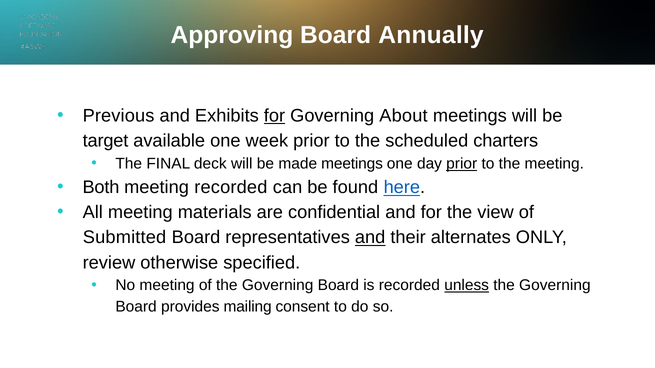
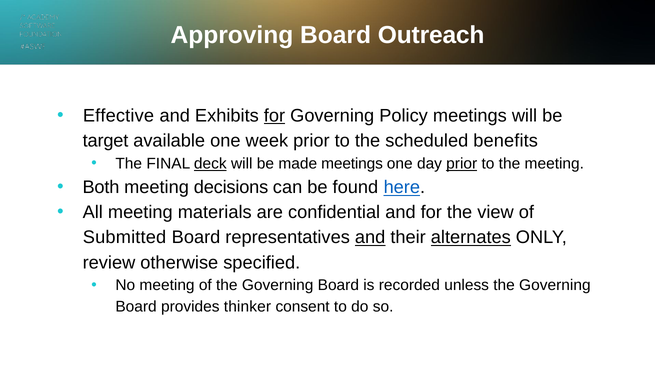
Annually: Annually -> Outreach (431, 35)
Previous: Previous -> Effective (118, 116)
About: About -> Policy (404, 116)
charters: charters -> benefits (506, 141)
deck underline: none -> present (210, 164)
meeting recorded: recorded -> decisions (231, 188)
alternates underline: none -> present (471, 238)
unless underline: present -> none (467, 286)
mailing: mailing -> thinker (247, 307)
